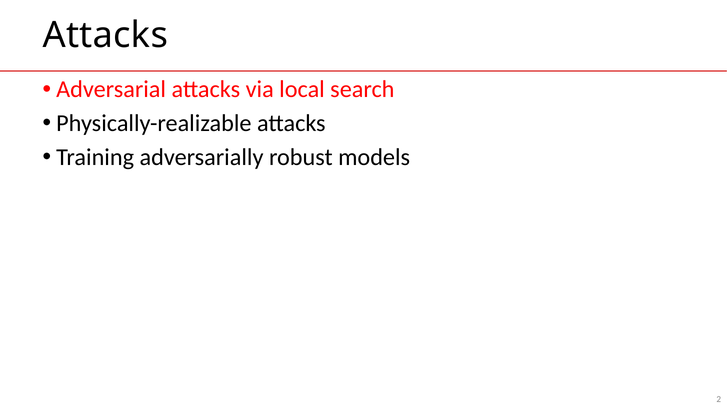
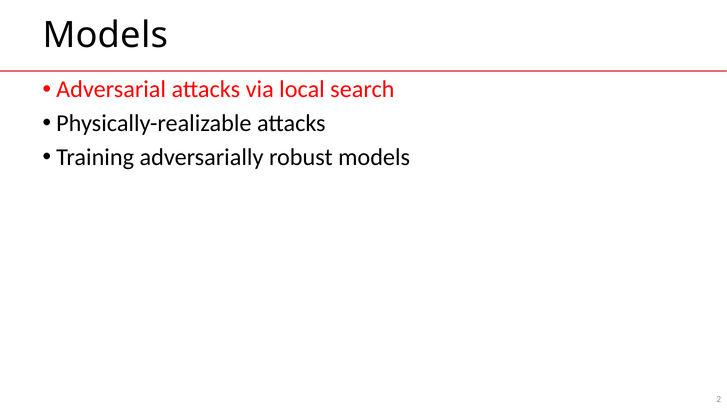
Attacks: Attacks -> Models (105, 35)
